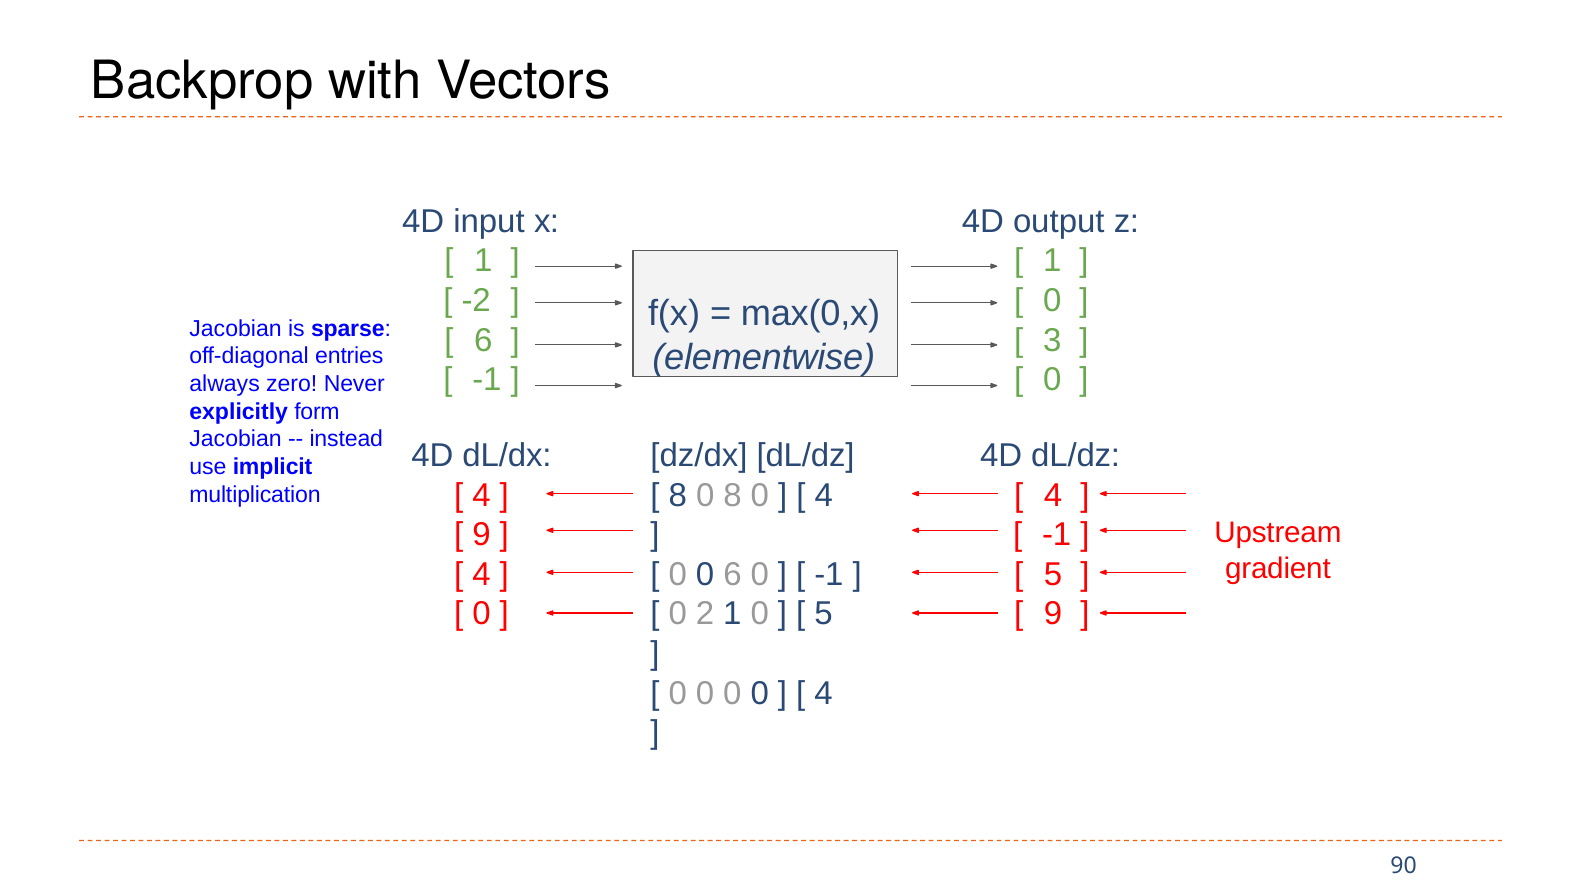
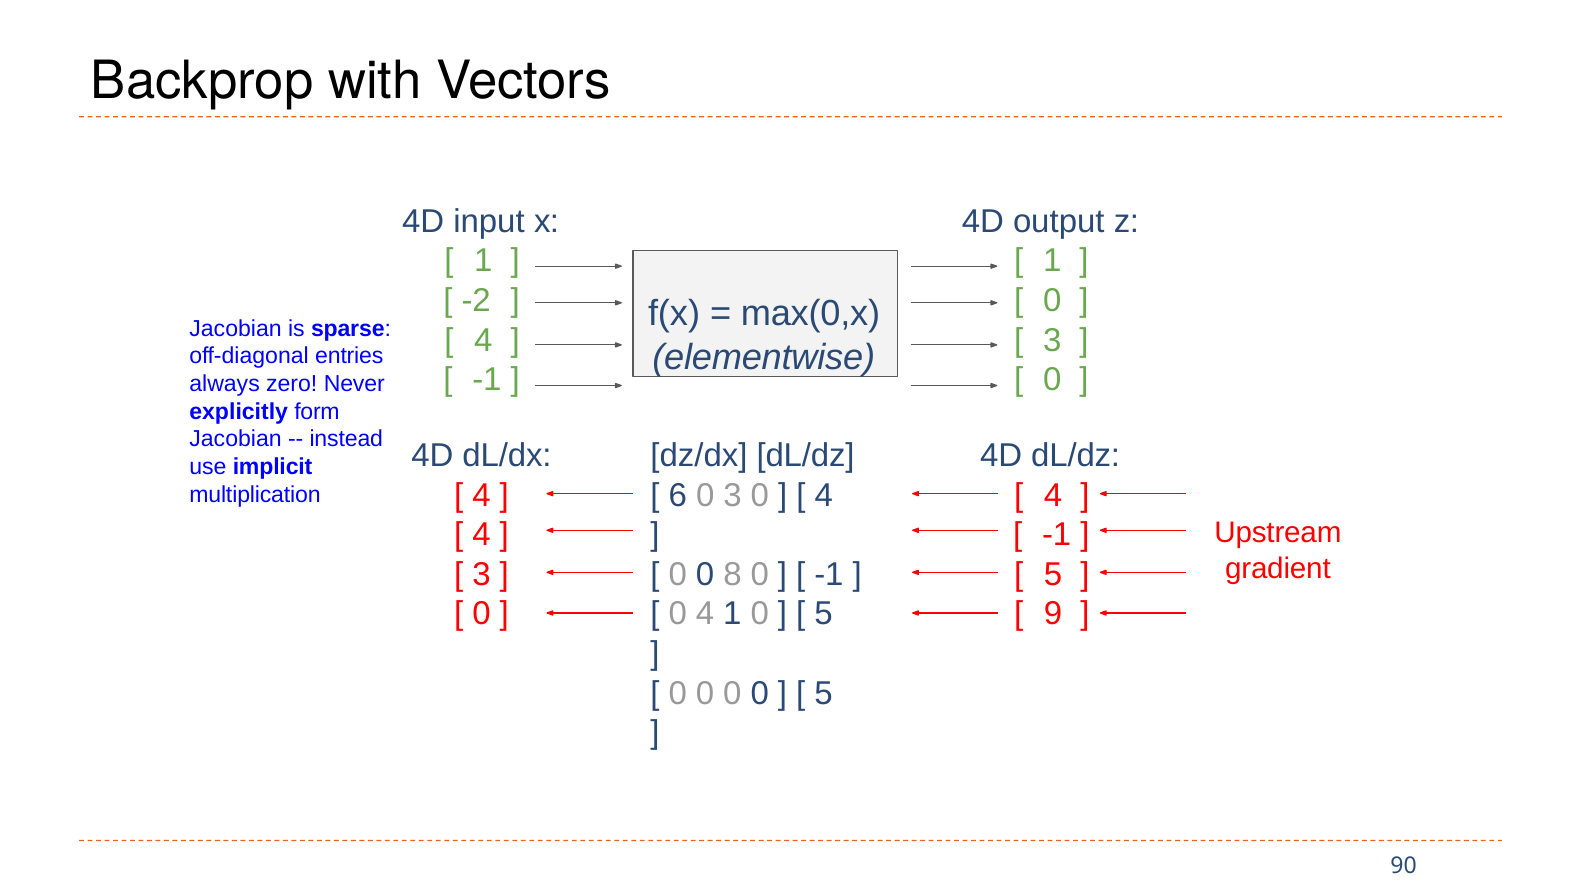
6: 6 -> 4 (483, 340)
8: 8 -> 6 (678, 495)
0 8: 8 -> 3 (733, 495)
9: 9 -> 4 (481, 534)
4: 4 -> 3 (481, 574)
0 6: 6 -> 8 (733, 574)
0 2: 2 -> 4 (705, 614)
4: 4 -> 5 (823, 693)
